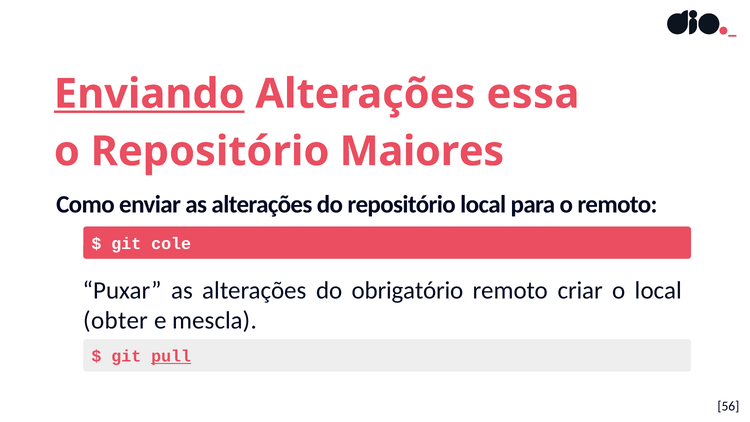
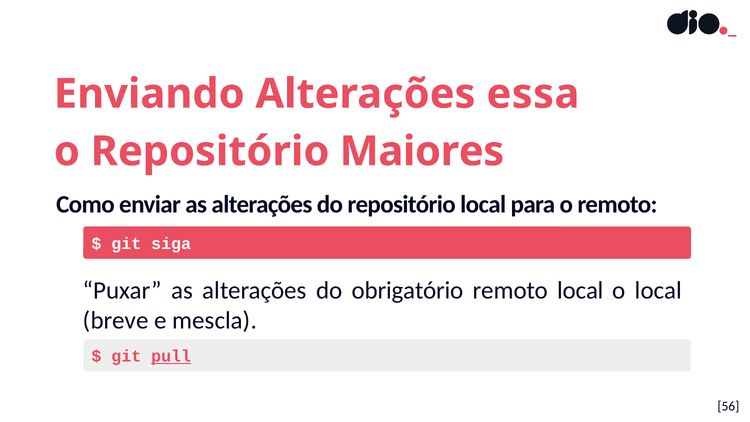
Enviando underline: present -> none (149, 94)
cole: cole -> siga (171, 244)
remoto criar: criar -> local (580, 290)
obter: obter -> breve (116, 320)
